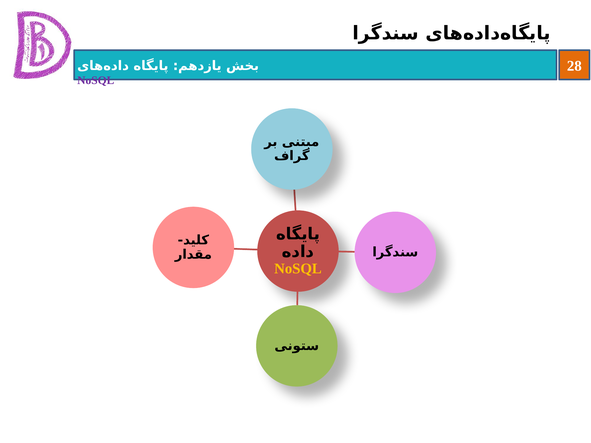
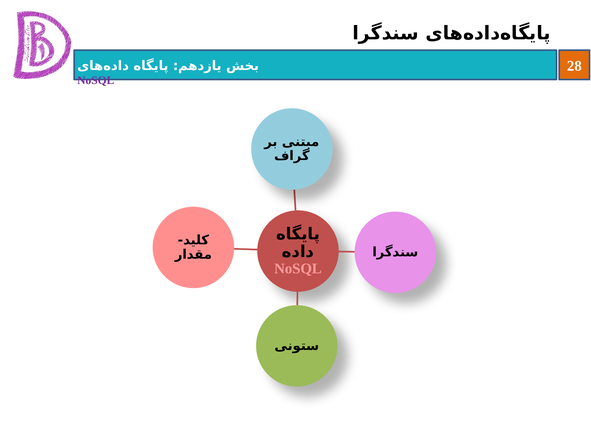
NoSQL colour: yellow -> pink (298, 269)
